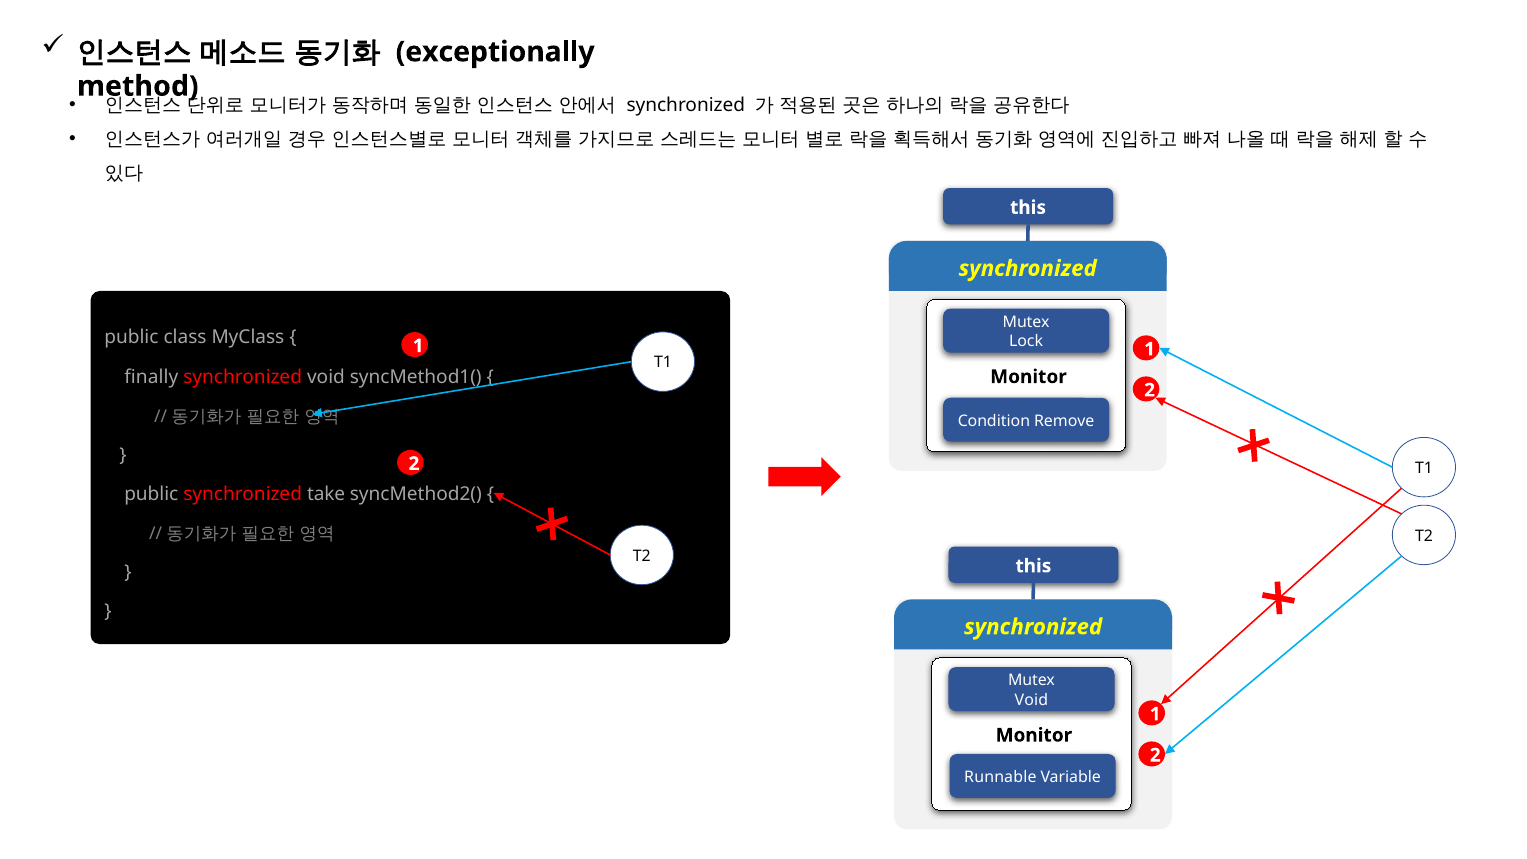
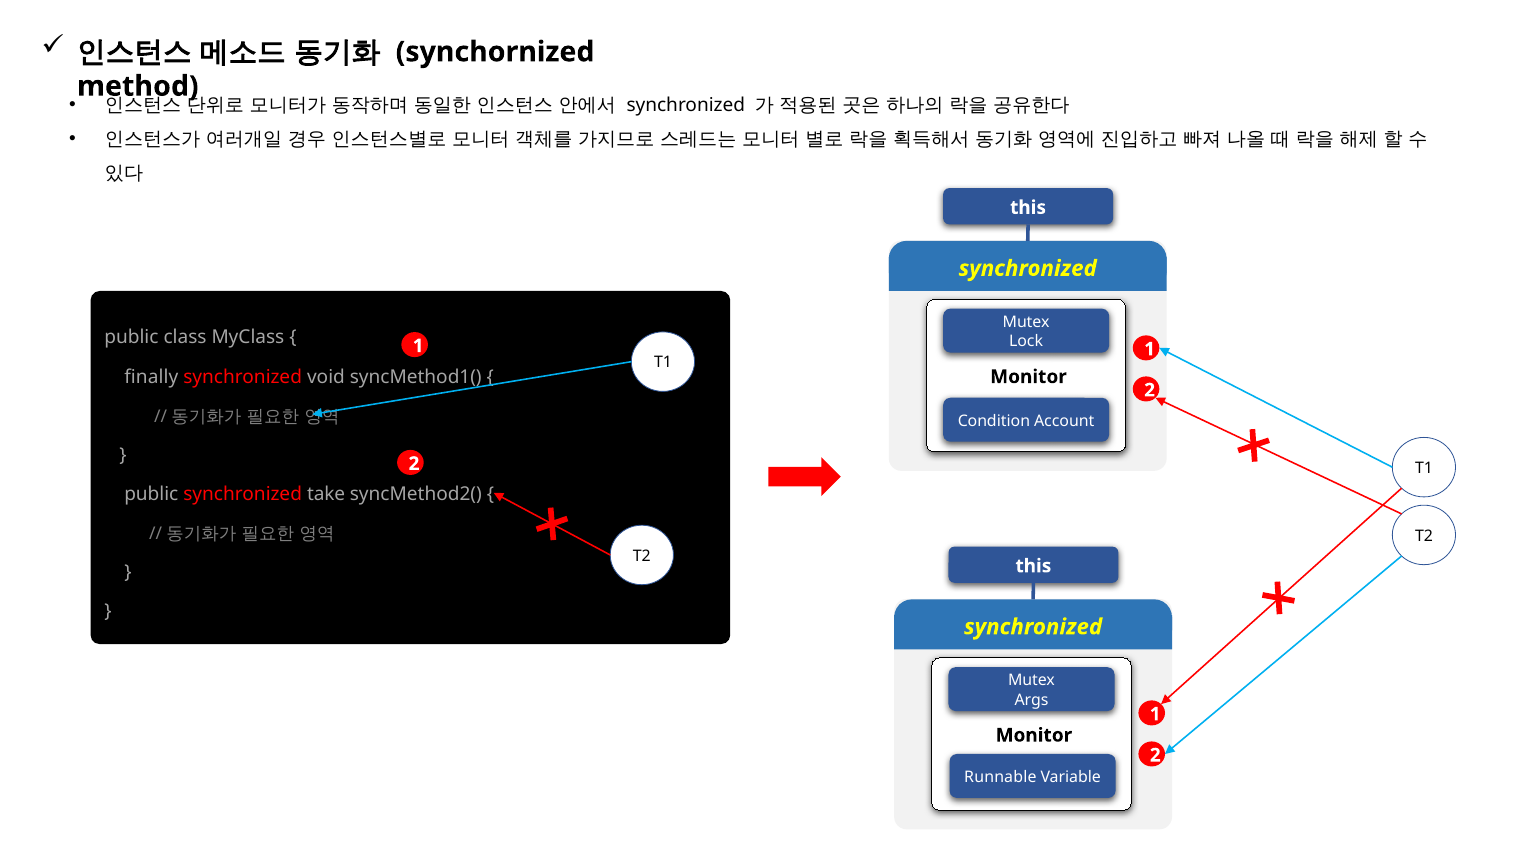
exceptionally: exceptionally -> synchornized (495, 52)
Remove: Remove -> Account (1064, 421)
Void: Void -> Args (1032, 700)
